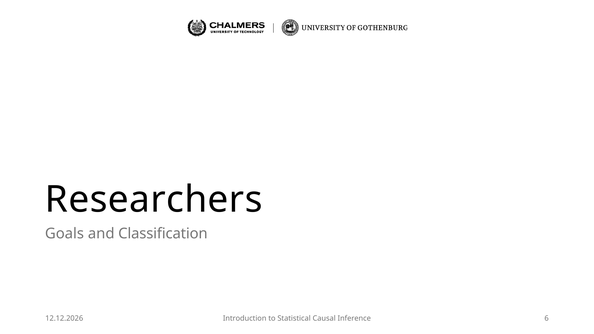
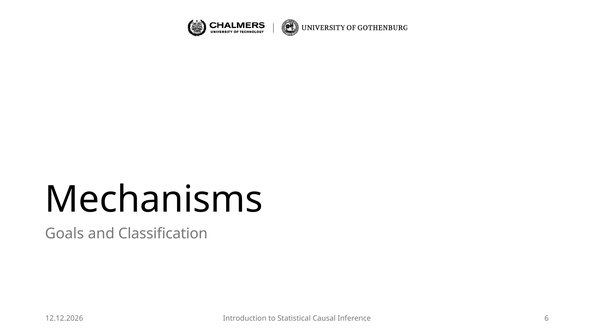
Researchers: Researchers -> Mechanisms (154, 200)
